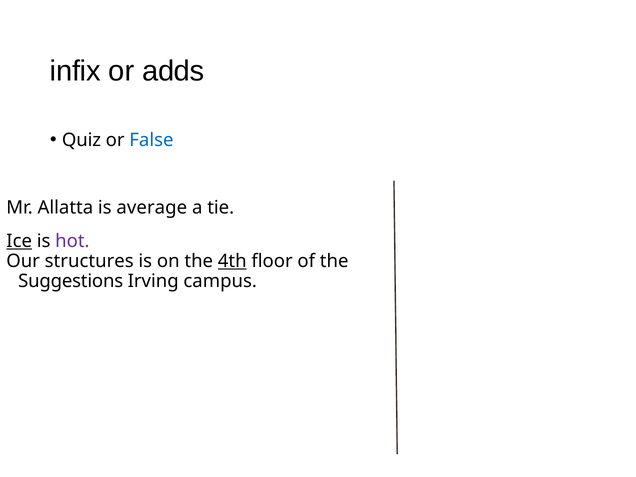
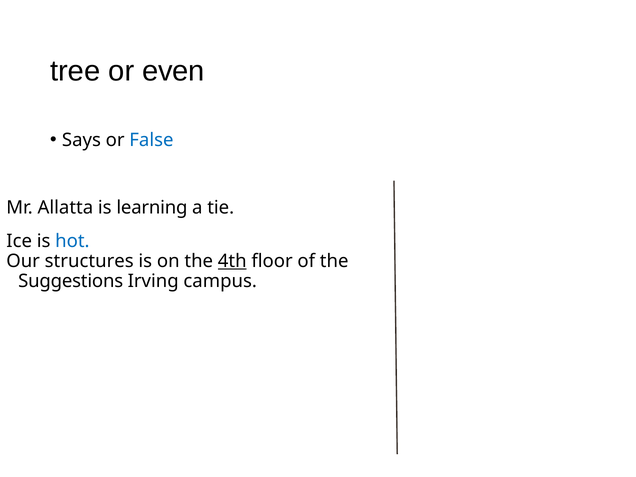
infix: infix -> tree (75, 71)
adds: adds -> even (173, 71)
Quiz: Quiz -> Says (81, 140)
average: average -> learning (152, 208)
Ice underline: present -> none (19, 241)
hot colour: purple -> blue (72, 241)
